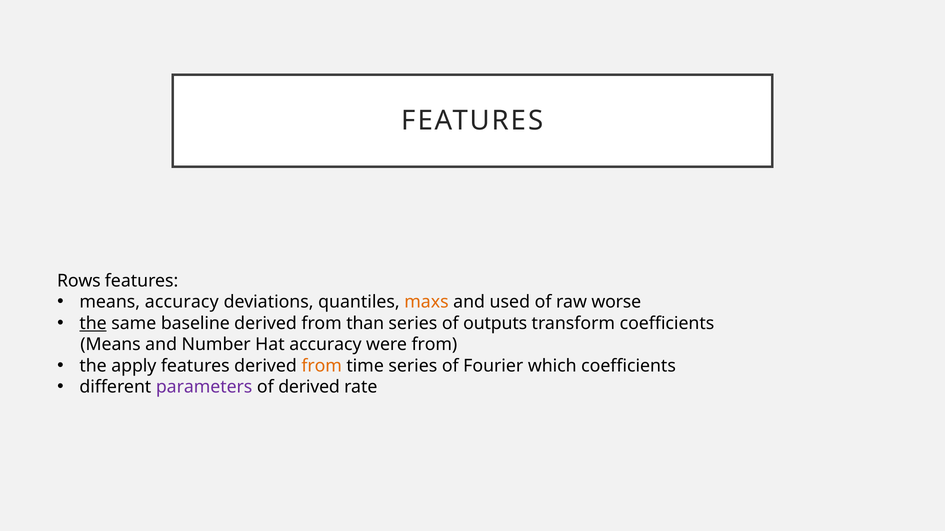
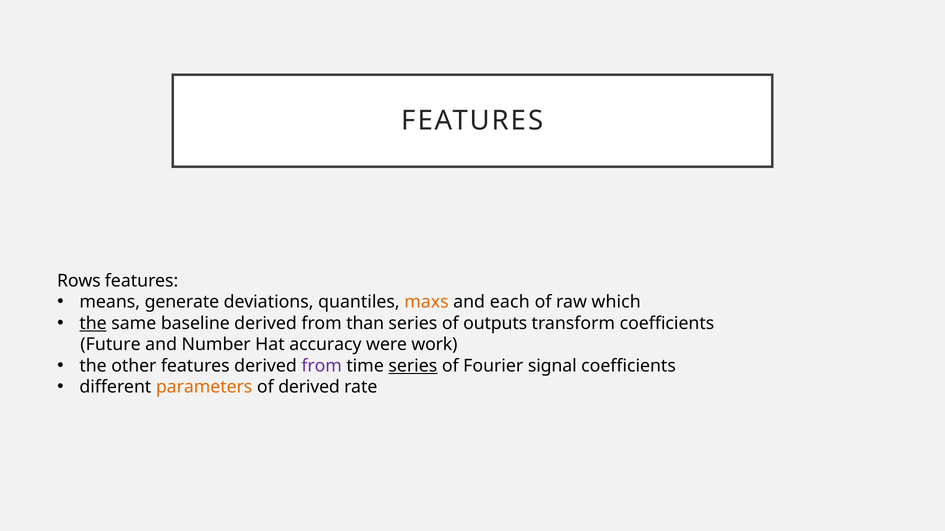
means accuracy: accuracy -> generate (182, 302)
used: used -> each (510, 302)
worse: worse -> which (616, 302)
Means: Means -> Future (110, 345)
were from: from -> work (434, 345)
apply: apply -> other (134, 366)
from colour: orange -> purple (322, 366)
series underline: none -> present (413, 366)
which: which -> signal (552, 366)
parameters colour: purple -> orange (204, 387)
